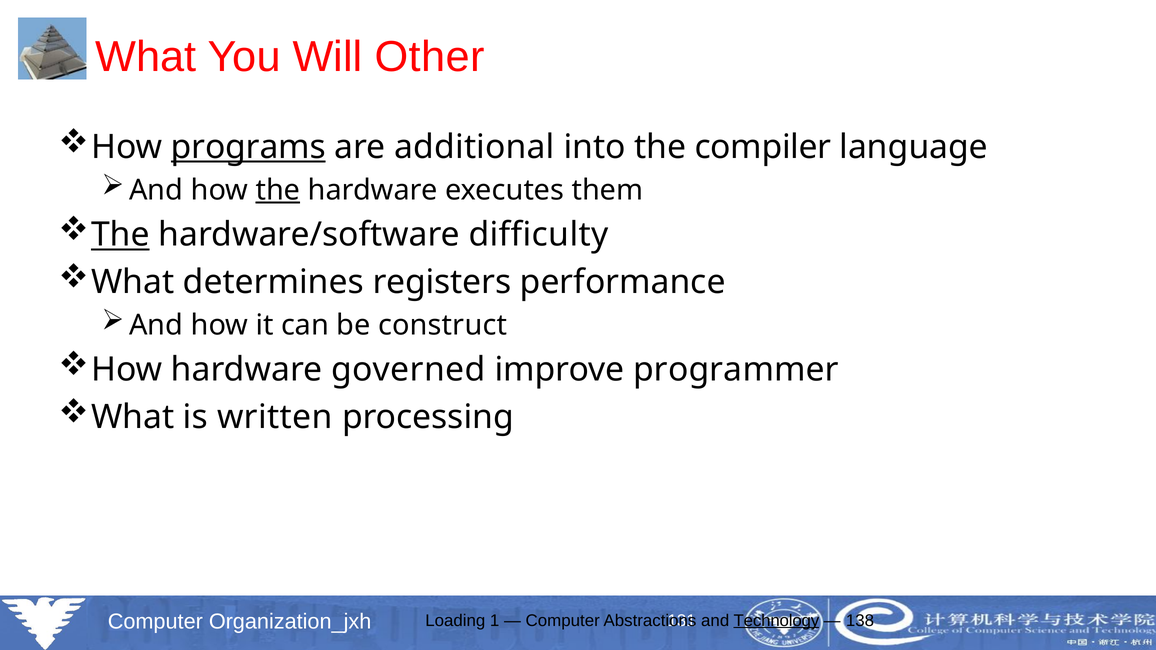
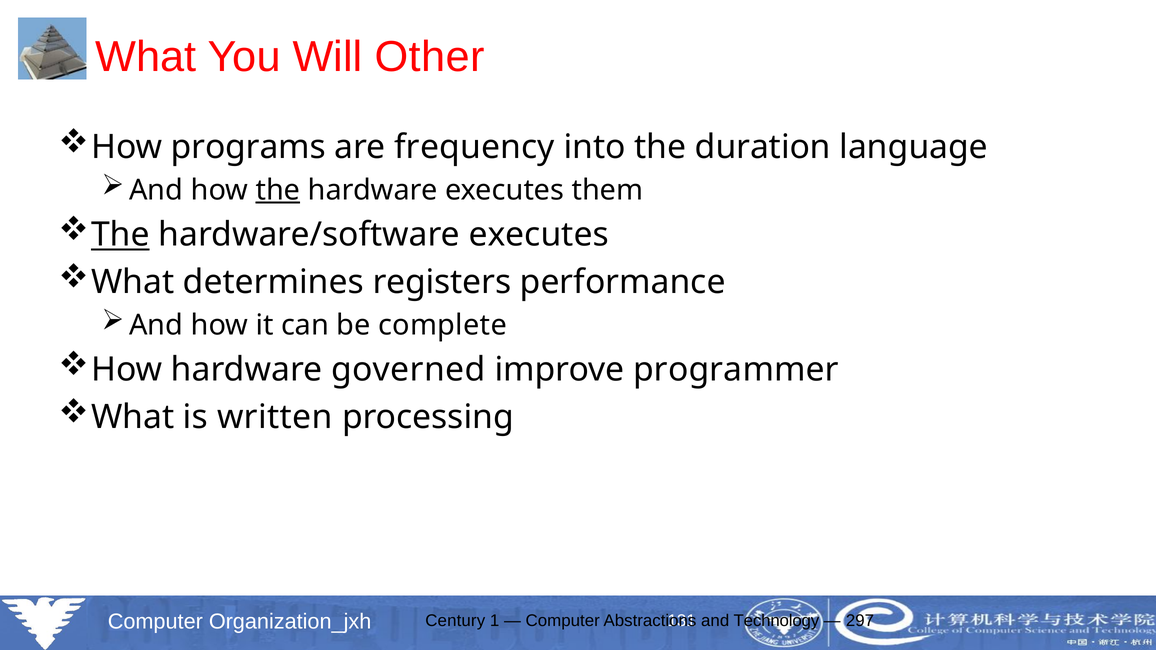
programs underline: present -> none (248, 147)
additional: additional -> frequency (474, 147)
compiler: compiler -> duration (763, 147)
hardware/software difficulty: difficulty -> executes (539, 235)
construct: construct -> complete (443, 325)
Loading: Loading -> Century (455, 621)
Technology underline: present -> none (776, 621)
138: 138 -> 297 (860, 621)
